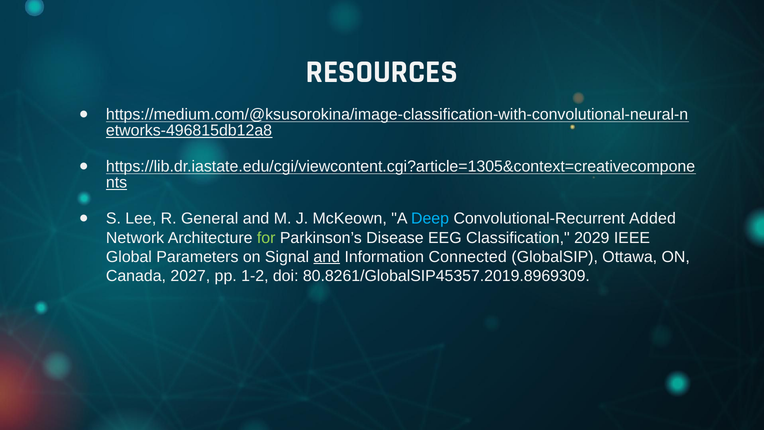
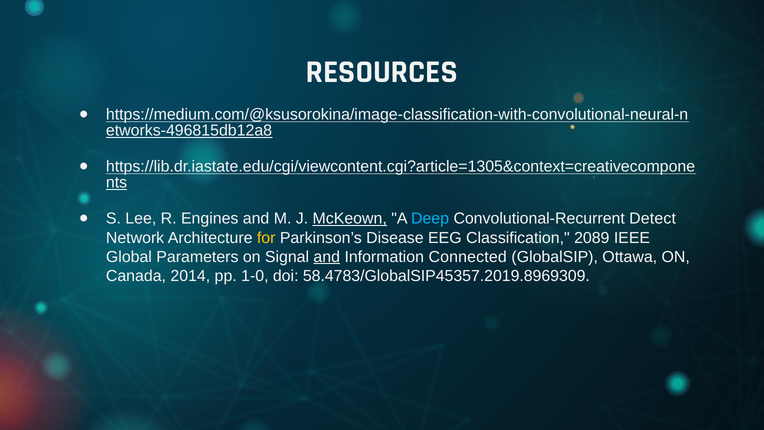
General: General -> Engines (210, 219)
McKeown underline: none -> present (350, 219)
Added: Added -> Detect (653, 219)
for colour: light green -> yellow (266, 238)
2029: 2029 -> 2089 (592, 238)
2027: 2027 -> 2014 (190, 276)
1-2: 1-2 -> 1-0 (255, 276)
80.8261/GlobalSIP45357.2019.8969309: 80.8261/GlobalSIP45357.2019.8969309 -> 58.4783/GlobalSIP45357.2019.8969309 (446, 276)
